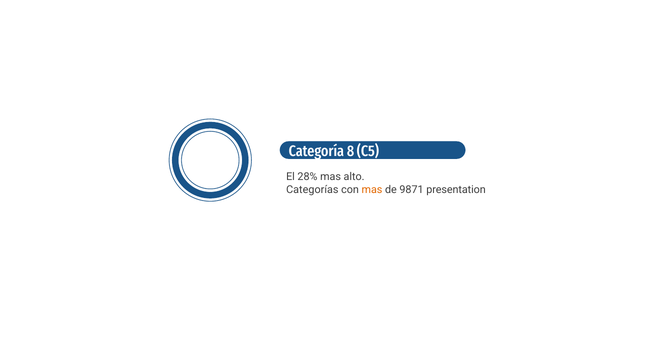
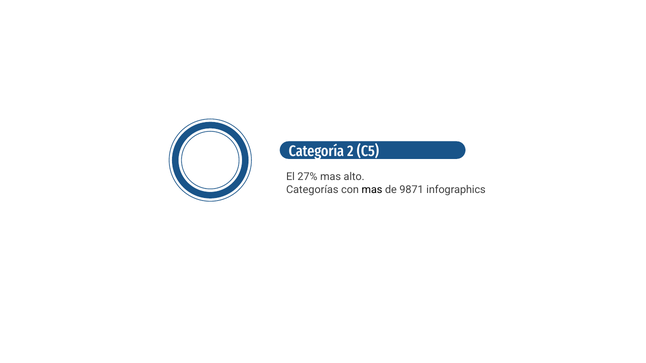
8: 8 -> 2 (350, 151)
28%: 28% -> 27% (307, 177)
mas colour: orange -> black (372, 190)
presentation: presentation -> infographics (456, 190)
